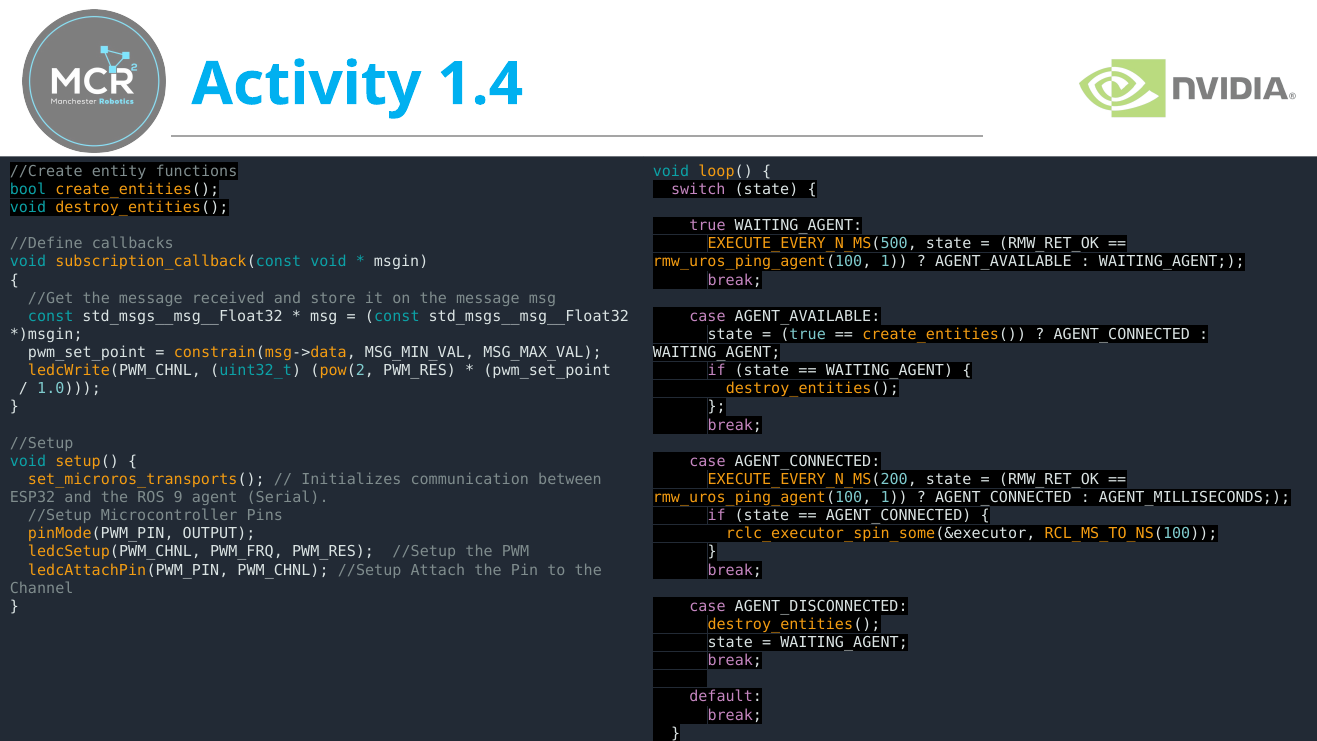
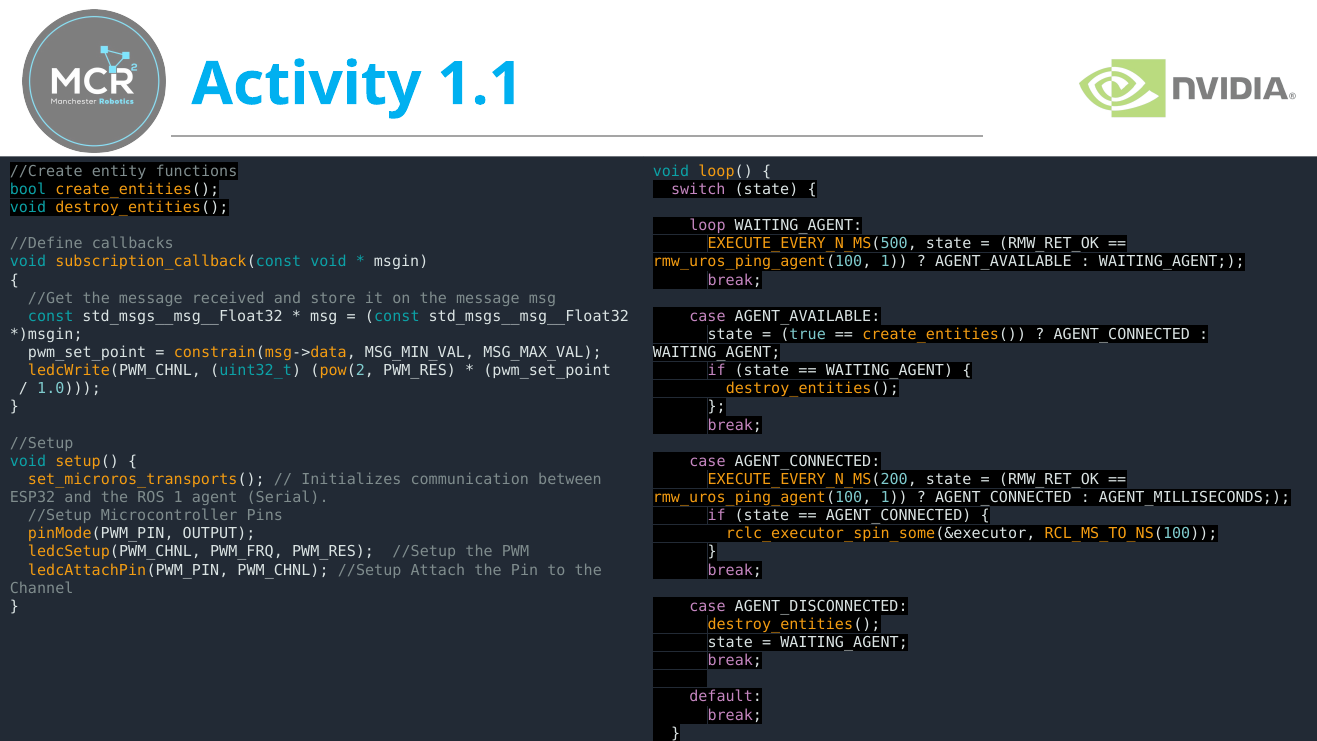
1.4: 1.4 -> 1.1 (480, 84)
true: true -> loop (707, 226)
ROS 9: 9 -> 1 (178, 497)
